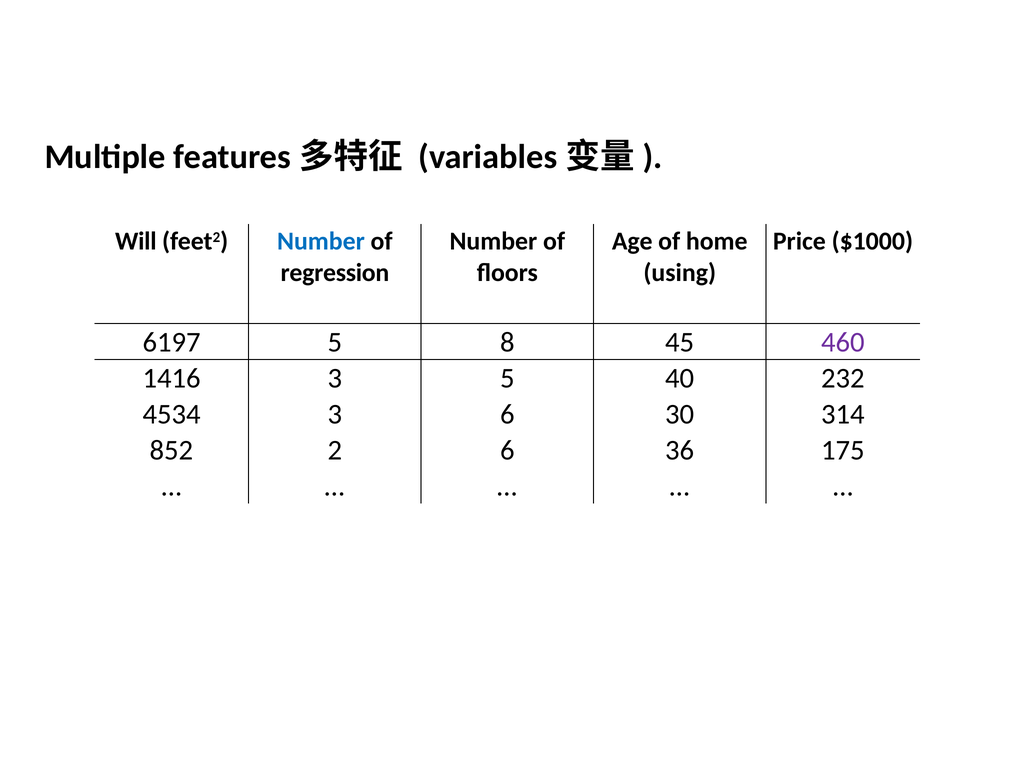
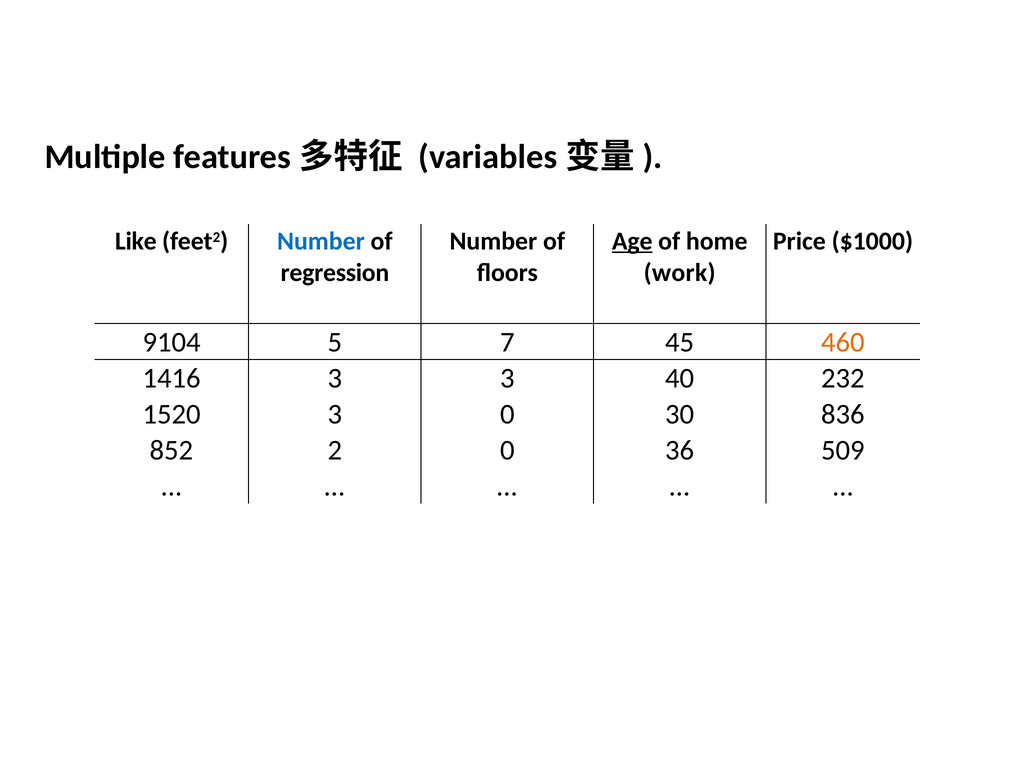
Will: Will -> Like (136, 241)
Age underline: none -> present (632, 241)
using: using -> work (680, 273)
6197: 6197 -> 9104 (172, 342)
8: 8 -> 7 (507, 342)
460 colour: purple -> orange (843, 342)
3 5: 5 -> 3 (507, 378)
4534: 4534 -> 1520 (172, 414)
3 6: 6 -> 0 (507, 414)
314: 314 -> 836 (843, 414)
2 6: 6 -> 0 (507, 450)
175: 175 -> 509 (843, 450)
